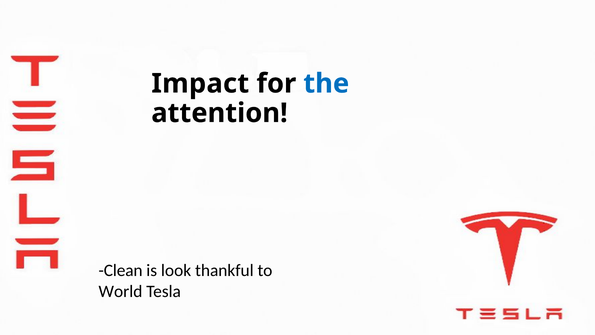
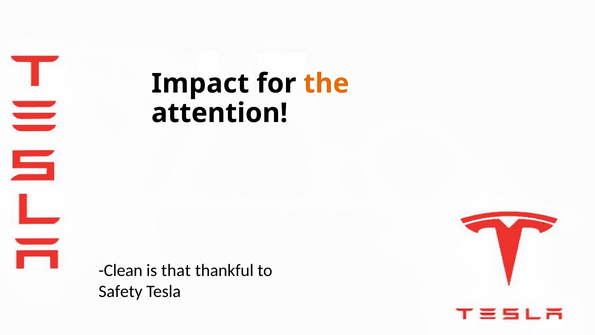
the colour: blue -> orange (326, 83)
look: look -> that (176, 270)
World: World -> Safety (121, 291)
